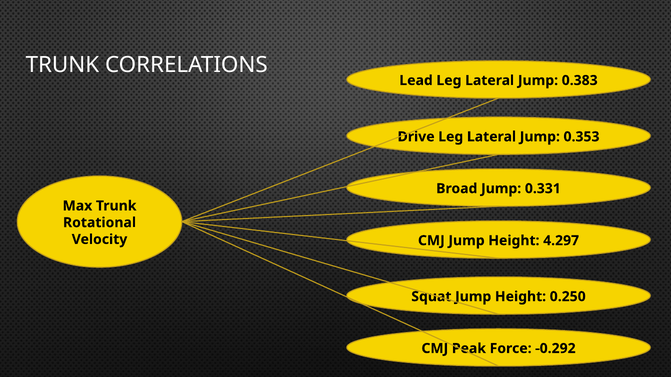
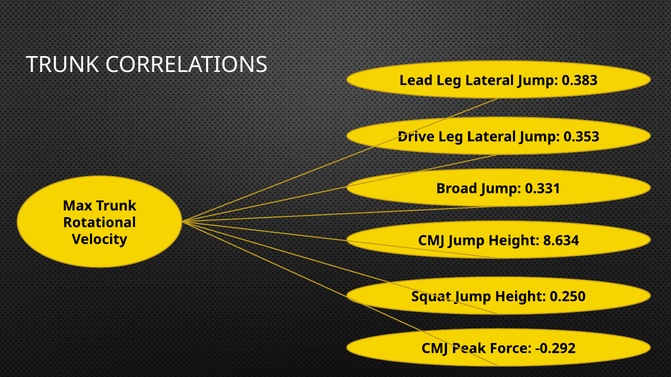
4.297: 4.297 -> 8.634 (561, 241)
